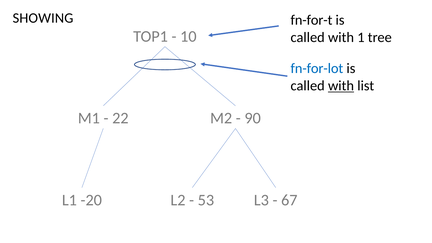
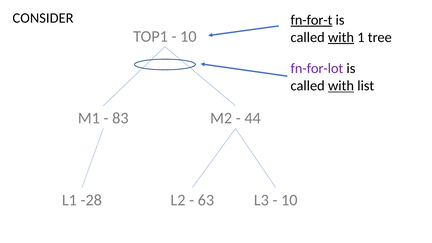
SHOWING: SHOWING -> CONSIDER (43, 18)
fn-for-t underline: none -> present (311, 20)
with underline: none -> present (341, 37)
fn-for-lot colour: blue -> purple (317, 69)
22: 22 -> 83 (120, 118)
90: 90 -> 44 (253, 118)
-20: -20 -> -28 (91, 200)
53: 53 -> 63 (206, 200)
67: 67 -> 10 (289, 200)
